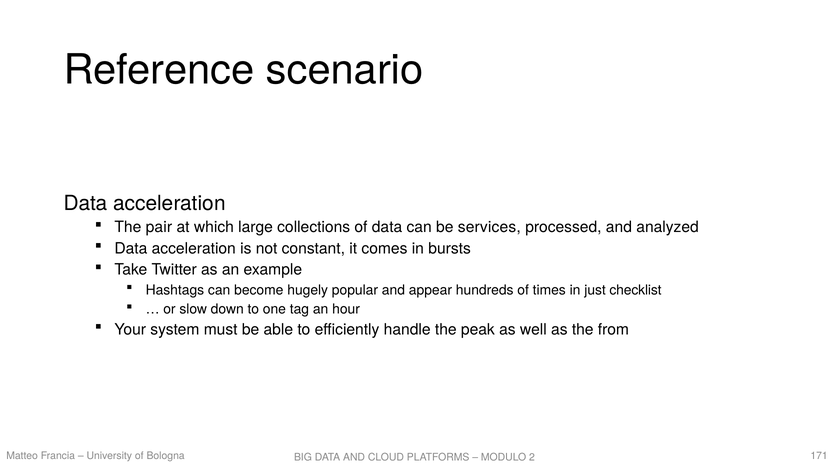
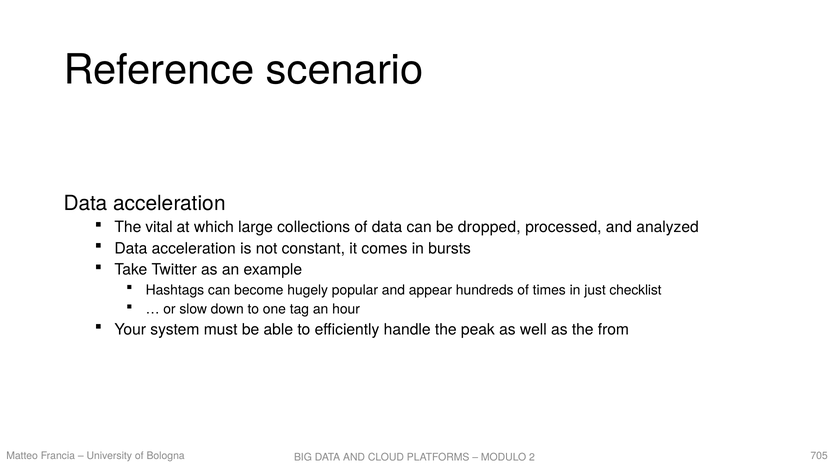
pair: pair -> vital (159, 227)
services: services -> dropped (489, 227)
171: 171 -> 705 (819, 456)
